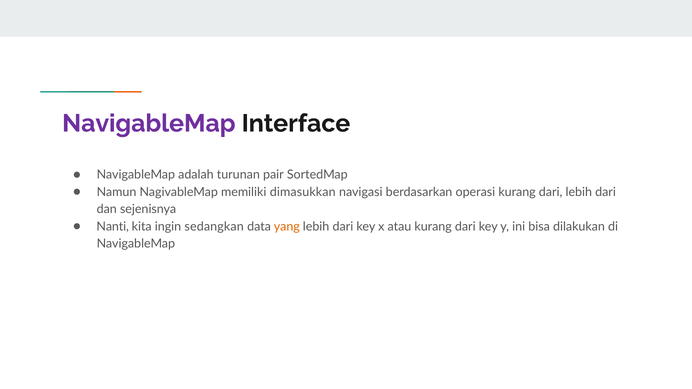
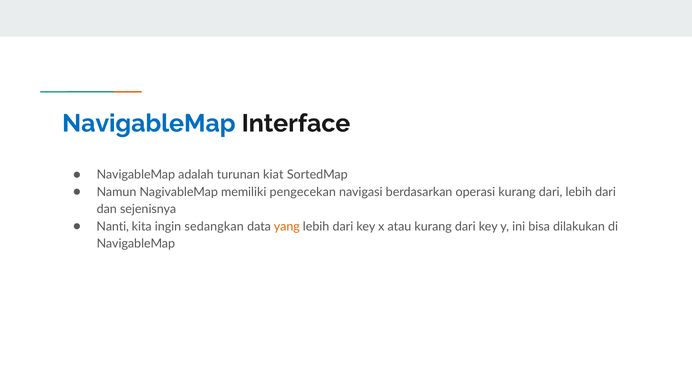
NavigableMap colour: purple -> blue (149, 123)
pair: pair -> kiat (273, 175)
dimasukkan: dimasukkan -> pengecekan (303, 192)
